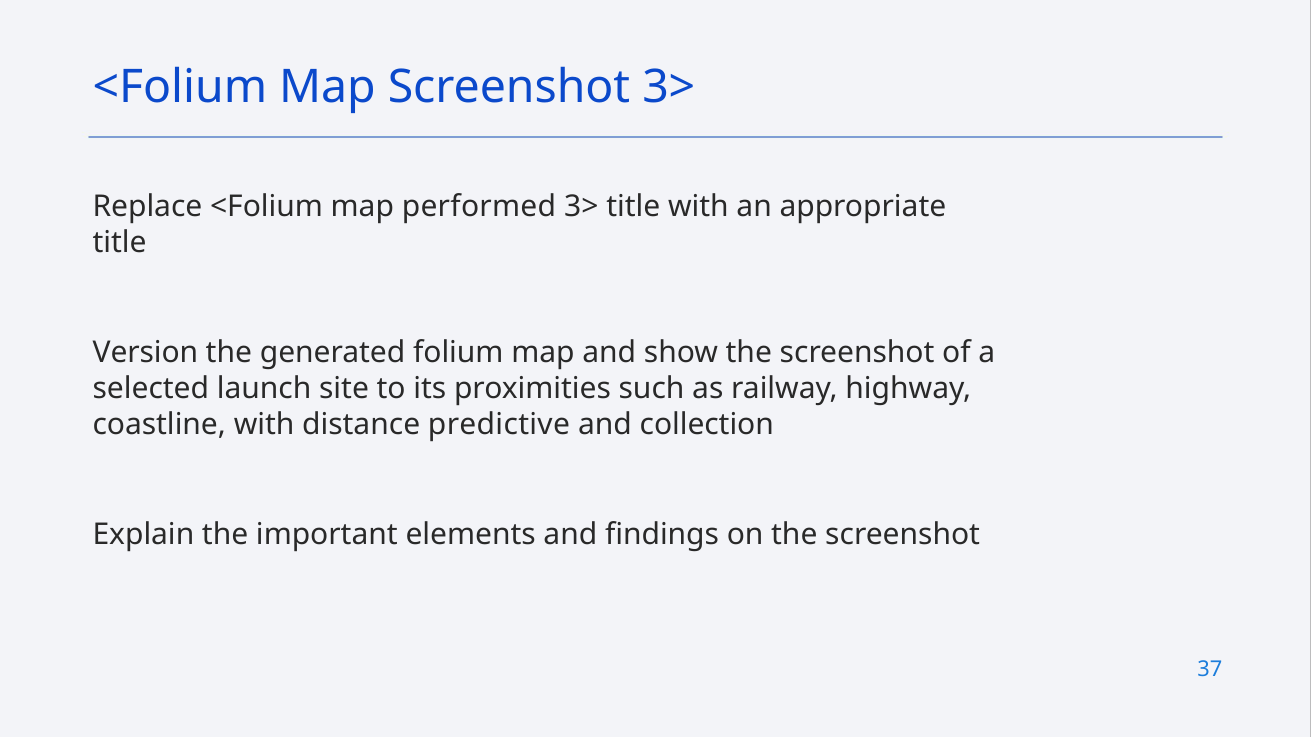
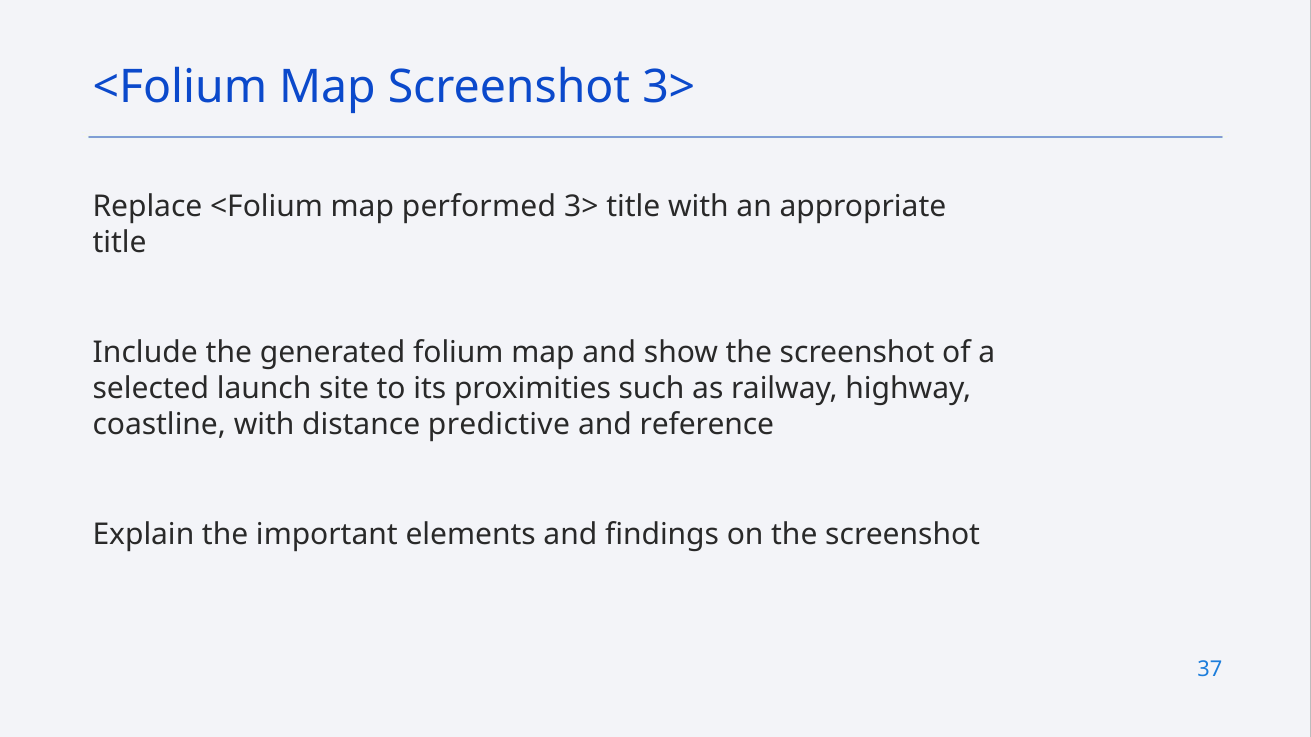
Version: Version -> Include (145, 353)
collection: collection -> reference (707, 425)
